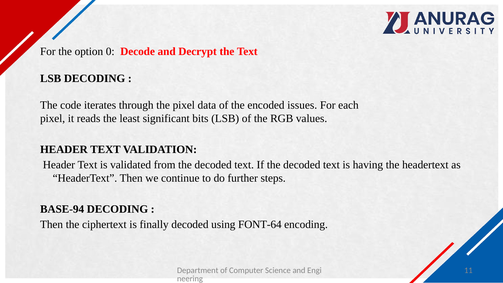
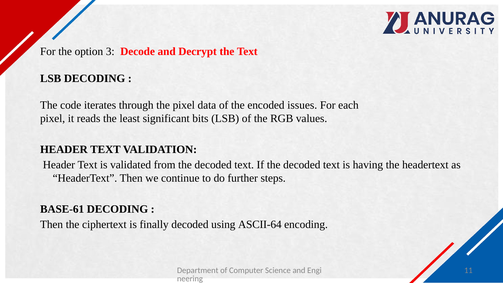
0: 0 -> 3 (110, 52)
BASE-94: BASE-94 -> BASE-61 (62, 209)
FONT-64: FONT-64 -> ASCII-64 (260, 225)
